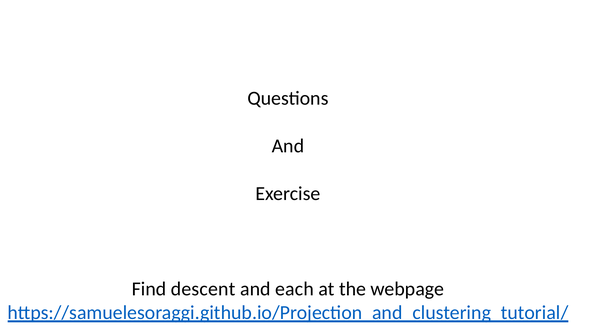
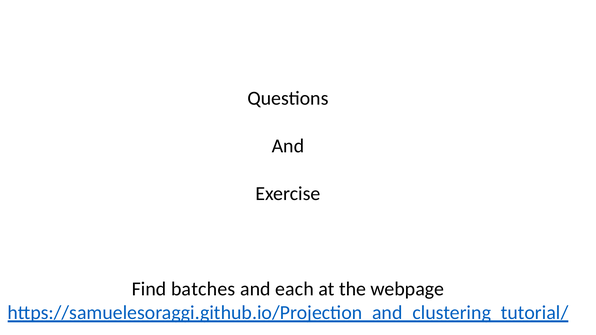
descent: descent -> batches (203, 289)
